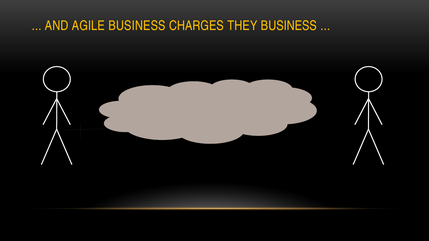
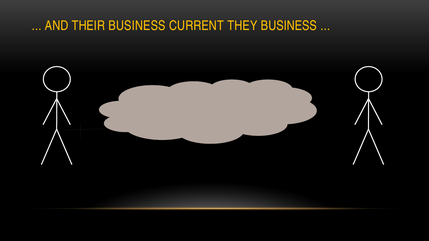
AGILE: AGILE -> THEIR (88, 26)
CHARGES: CHARGES -> CURRENT (196, 26)
